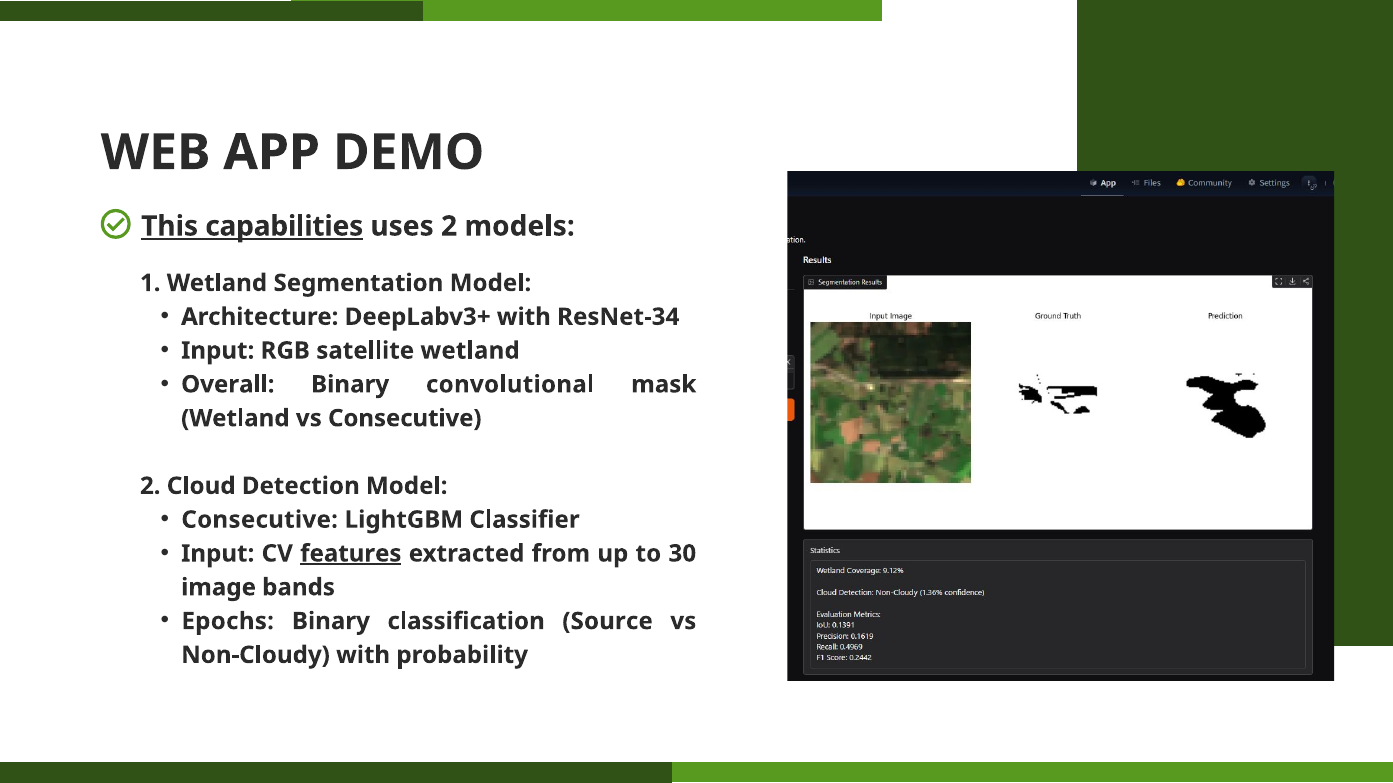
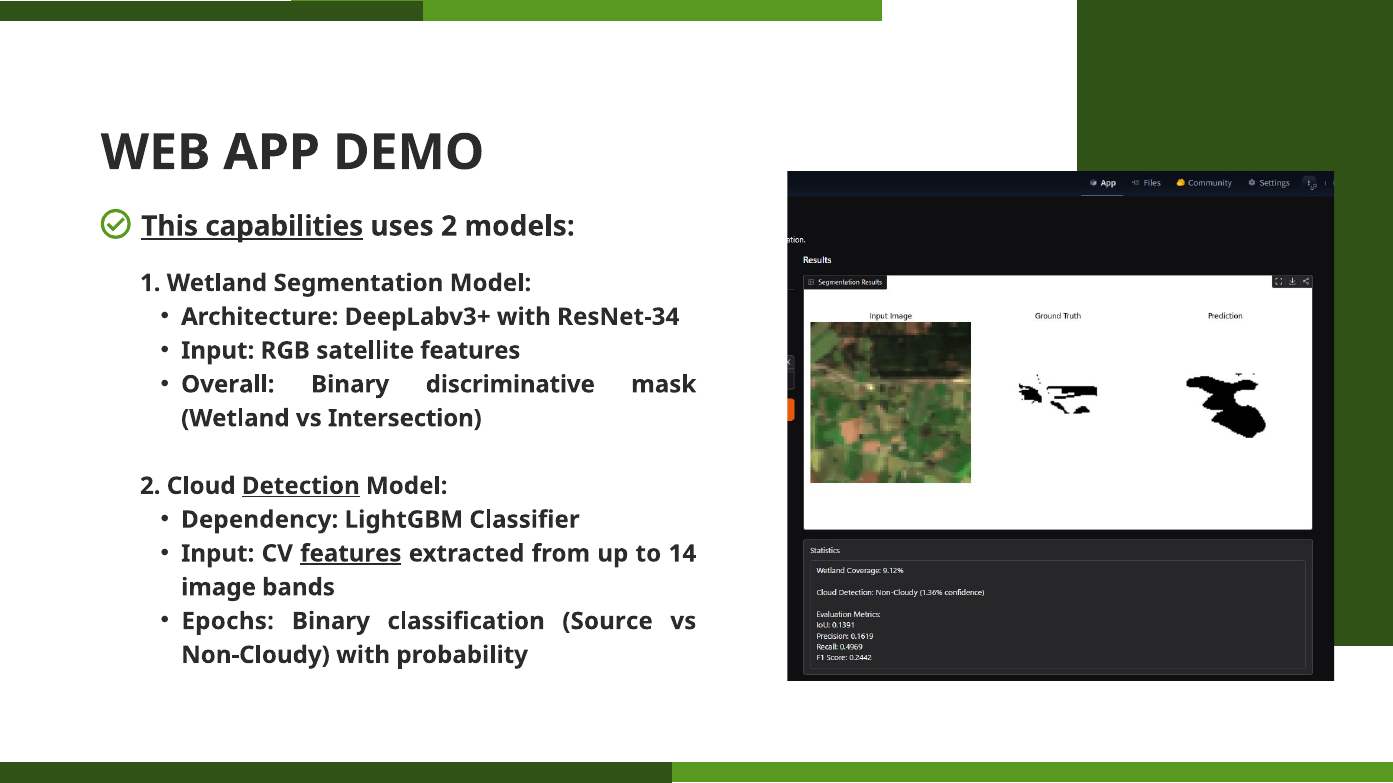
satellite wetland: wetland -> features (470, 351)
convolutional: convolutional -> discriminative (510, 385)
vs Consecutive: Consecutive -> Intersection (405, 419)
Detection underline: none -> present (301, 486)
Consecutive: Consecutive -> Dependency (260, 520)
30: 30 -> 14 (682, 554)
